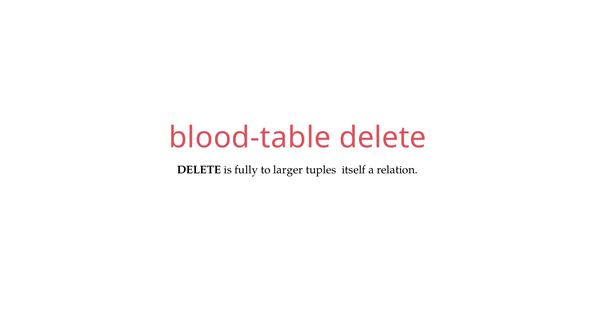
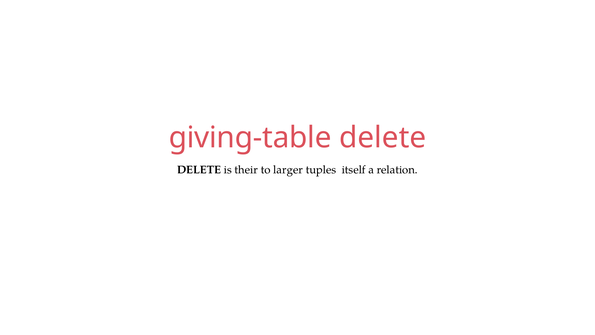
blood-table: blood-table -> giving-table (250, 137)
fully: fully -> their (246, 170)
